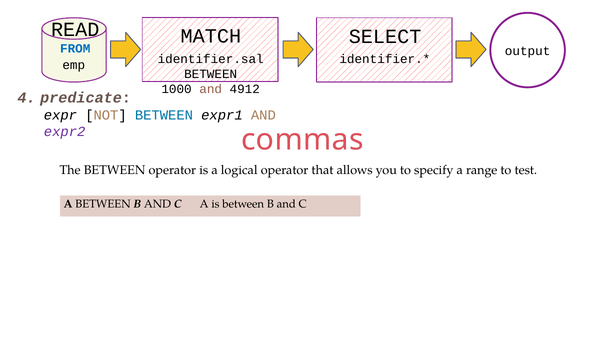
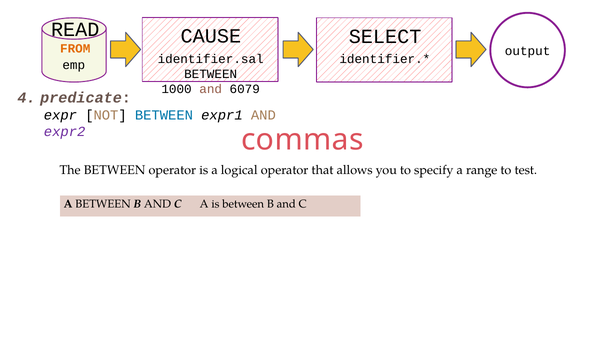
MATCH: MATCH -> CAUSE (211, 36)
FROM colour: blue -> orange (75, 49)
4912: 4912 -> 6079 (245, 89)
